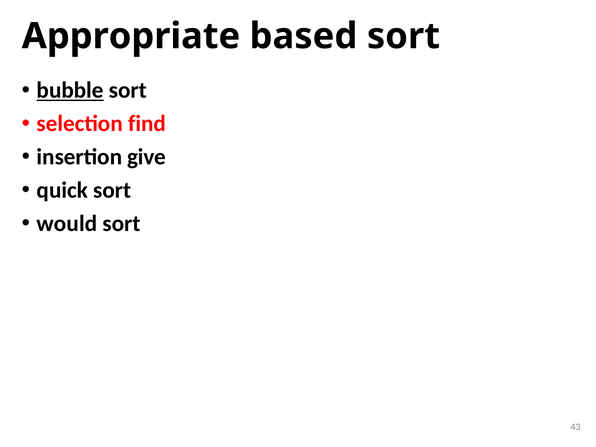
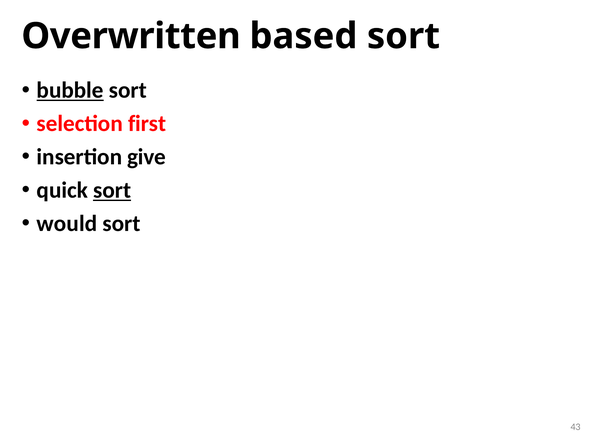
Appropriate: Appropriate -> Overwritten (131, 36)
find: find -> first (147, 124)
sort underline: none -> present (112, 190)
